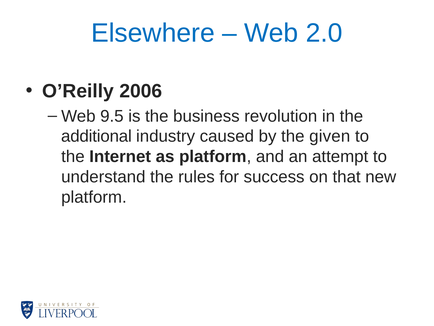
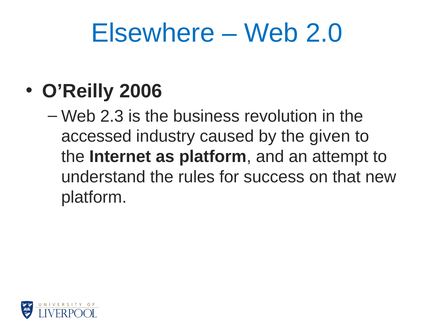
9.5: 9.5 -> 2.3 (112, 116)
additional: additional -> accessed (96, 136)
